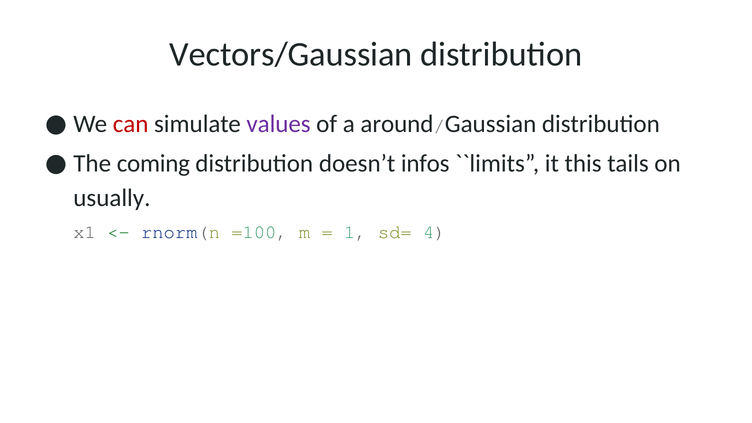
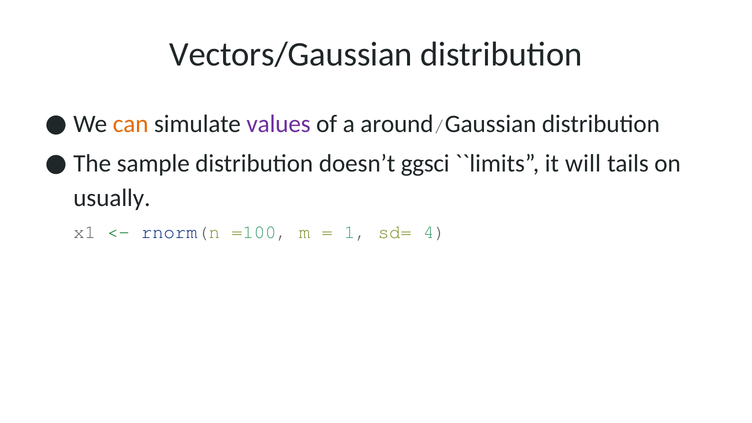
can colour: red -> orange (131, 124)
coming: coming -> sample (153, 163)
infos: infos -> ggsci (425, 163)
this: this -> will (583, 163)
